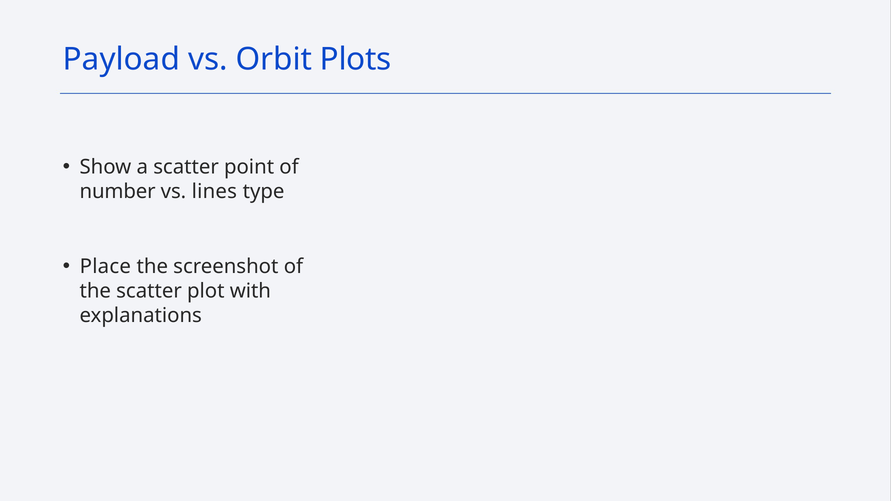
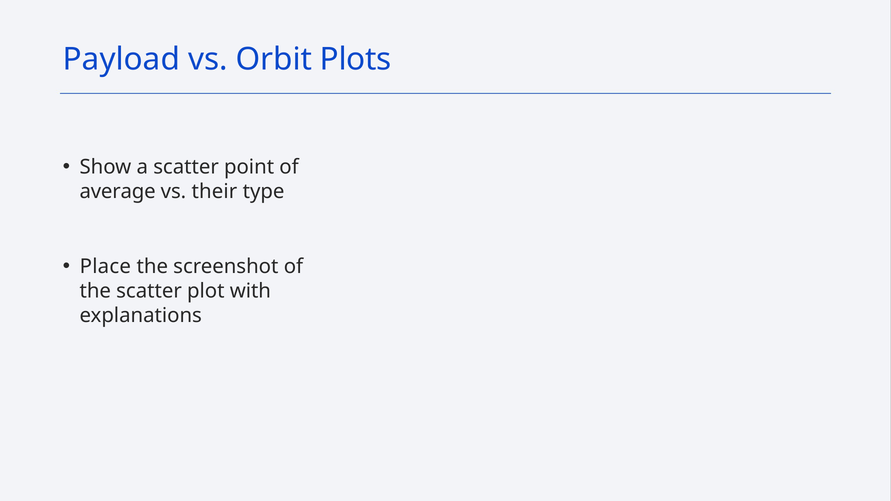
number: number -> average (118, 192)
lines: lines -> their (214, 192)
